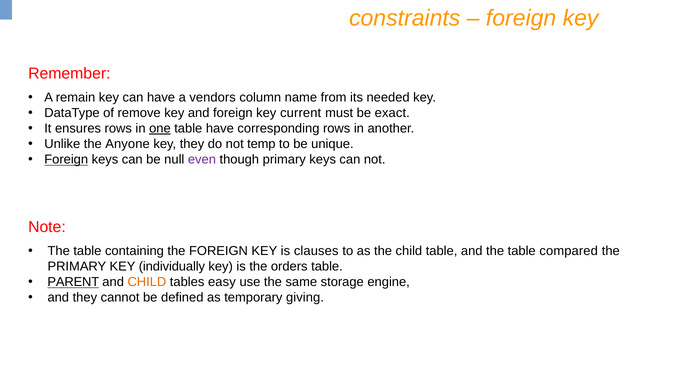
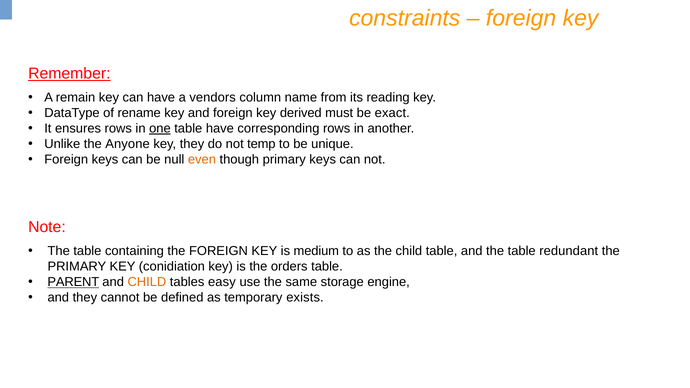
Remember underline: none -> present (69, 74)
needed: needed -> reading (388, 98)
remove: remove -> rename (139, 113)
current: current -> derived (301, 113)
Foreign underline: present -> none (66, 160)
even colour: purple -> orange (202, 160)
clauses: clauses -> medium (316, 251)
compared: compared -> redundant (569, 251)
individually: individually -> conidiation (172, 267)
giving: giving -> exists (305, 298)
